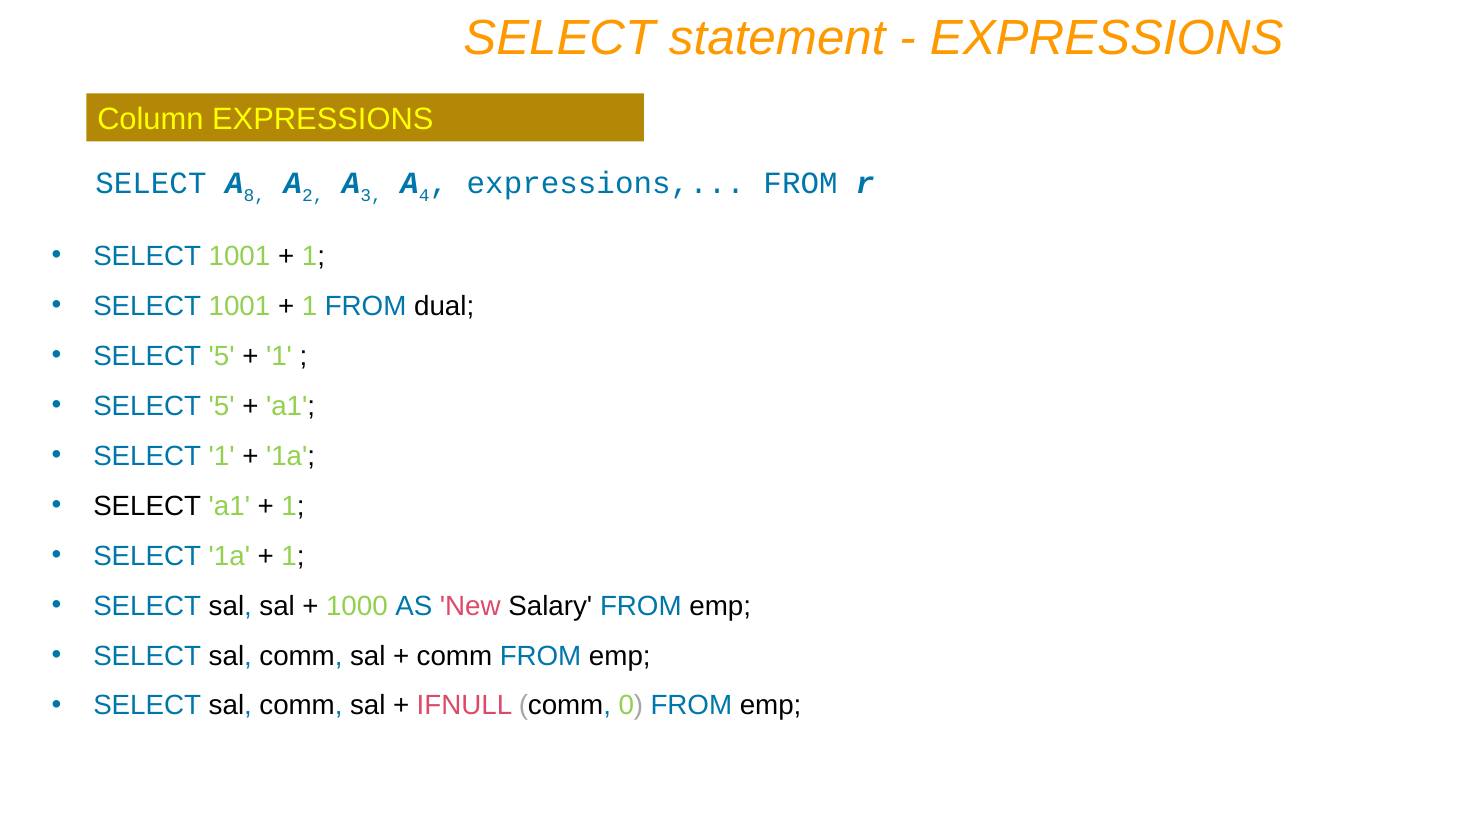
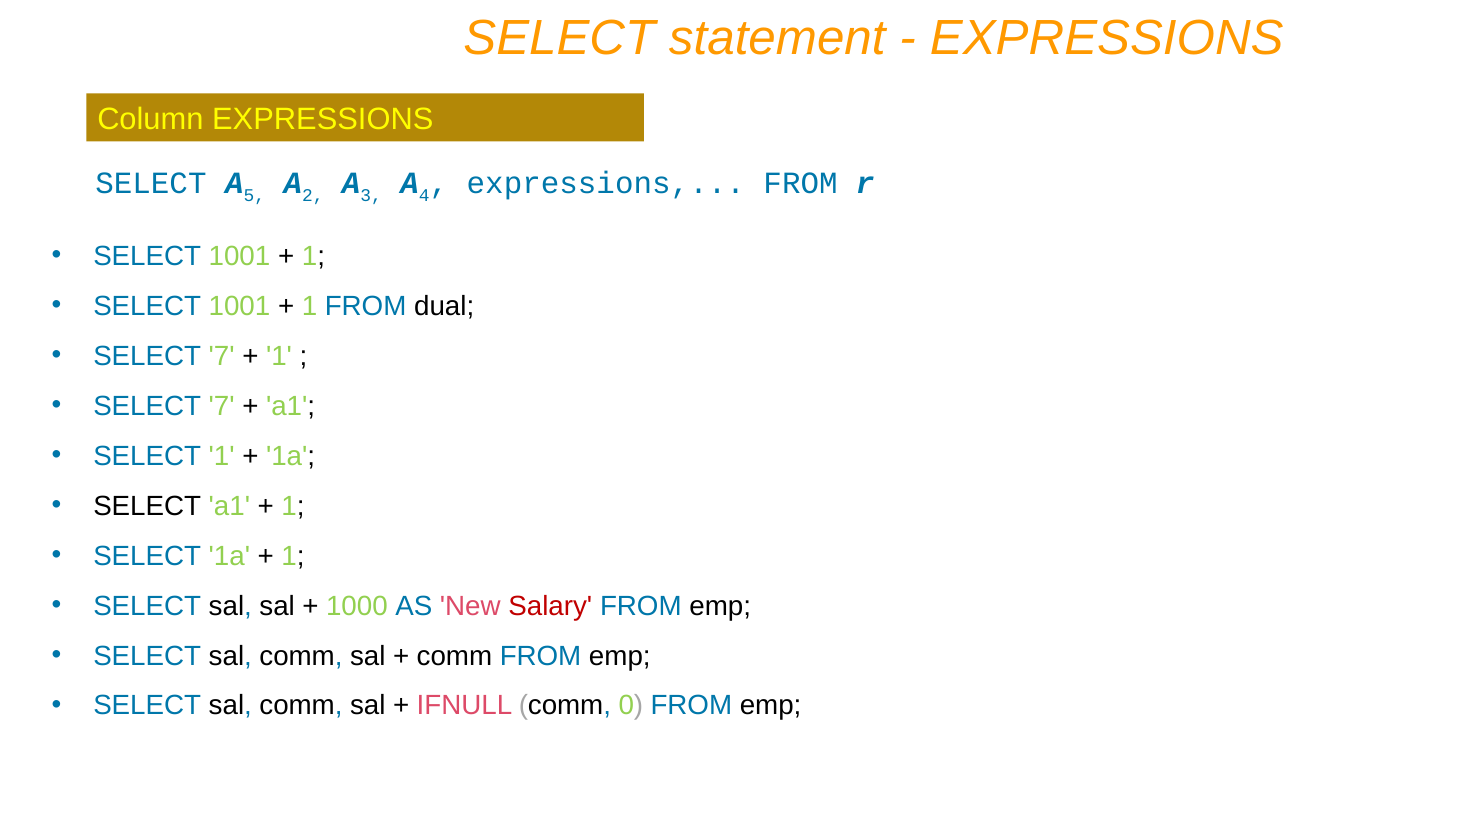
8: 8 -> 5 (254, 195)
5: 5 -> 7 (222, 356)
5: 5 -> 7 (222, 406)
Salary colour: black -> red (550, 605)
